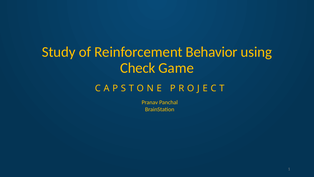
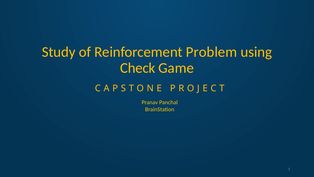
Behavior: Behavior -> Problem (212, 52)
